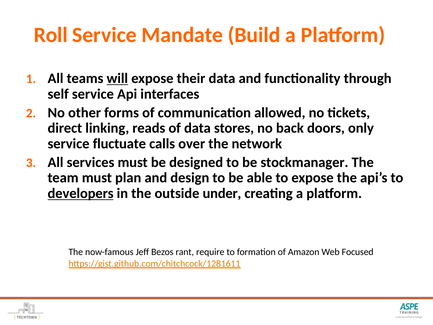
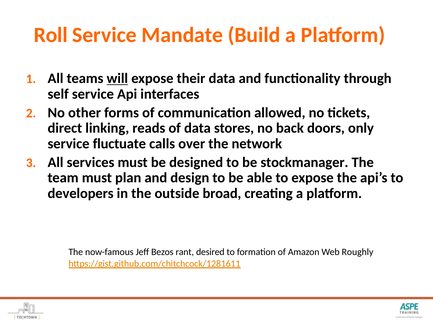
developers underline: present -> none (81, 193)
under: under -> broad (222, 193)
require: require -> desired (210, 252)
Focused: Focused -> Roughly (358, 252)
